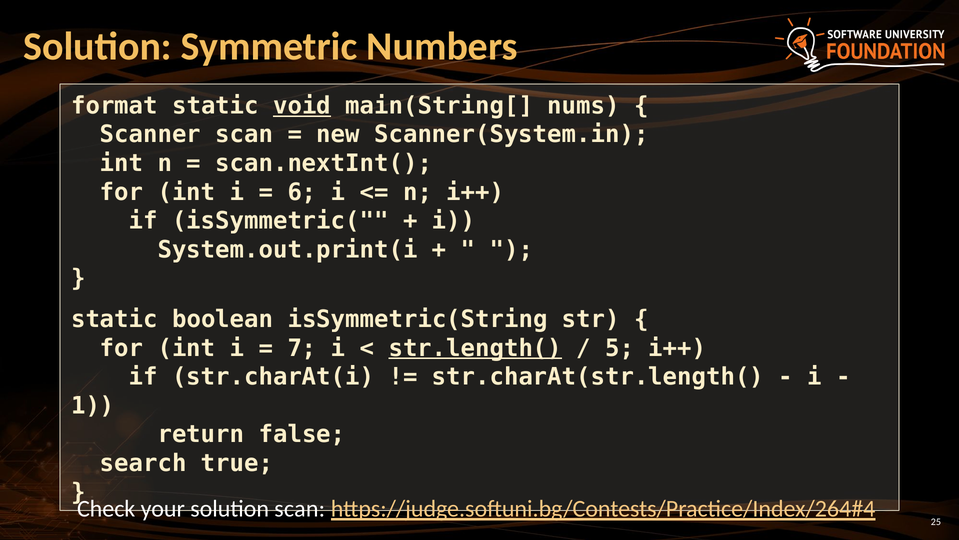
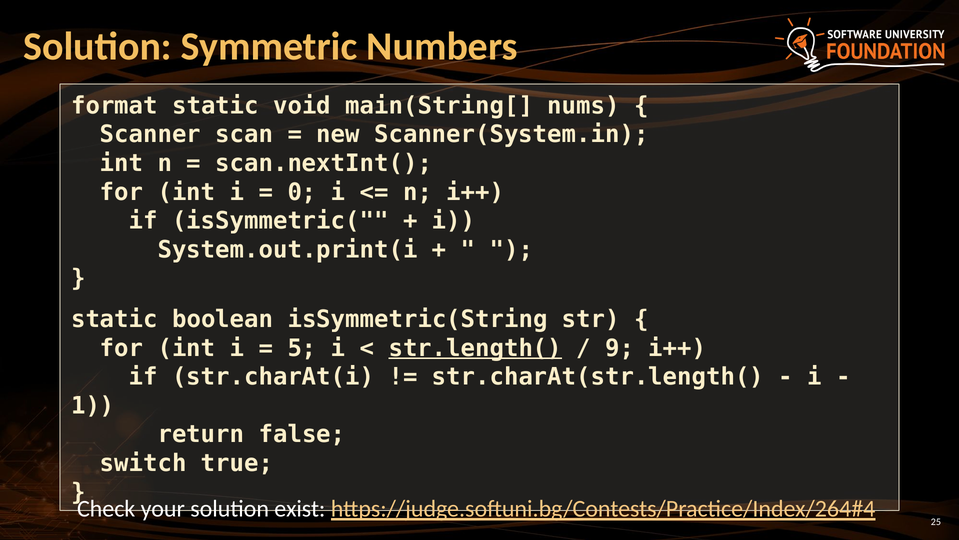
void underline: present -> none (302, 106)
6: 6 -> 0 (302, 192)
7: 7 -> 5 (302, 348)
5: 5 -> 9 (620, 348)
search: search -> switch (143, 463)
solution scan: scan -> exist (300, 508)
